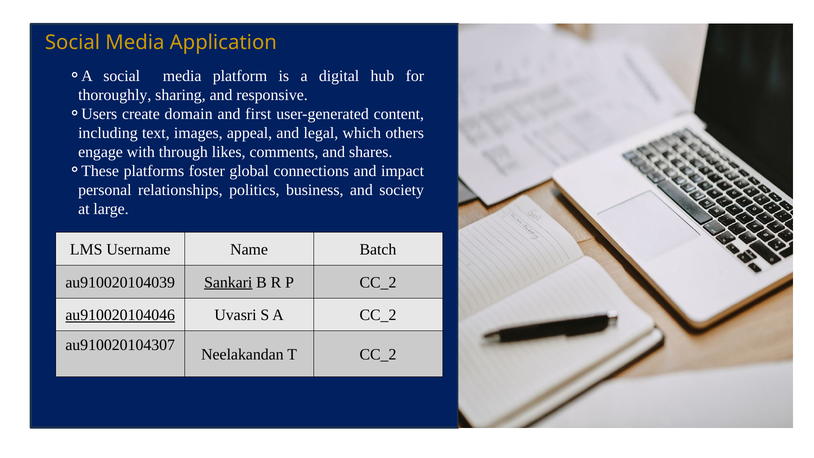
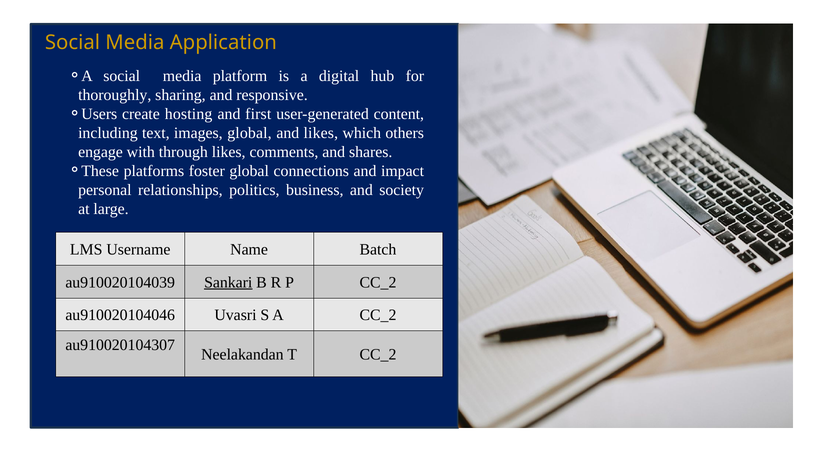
domain: domain -> hosting (189, 114)
images appeal: appeal -> global (249, 133)
and legal: legal -> likes (321, 133)
au910020104046 underline: present -> none (120, 315)
